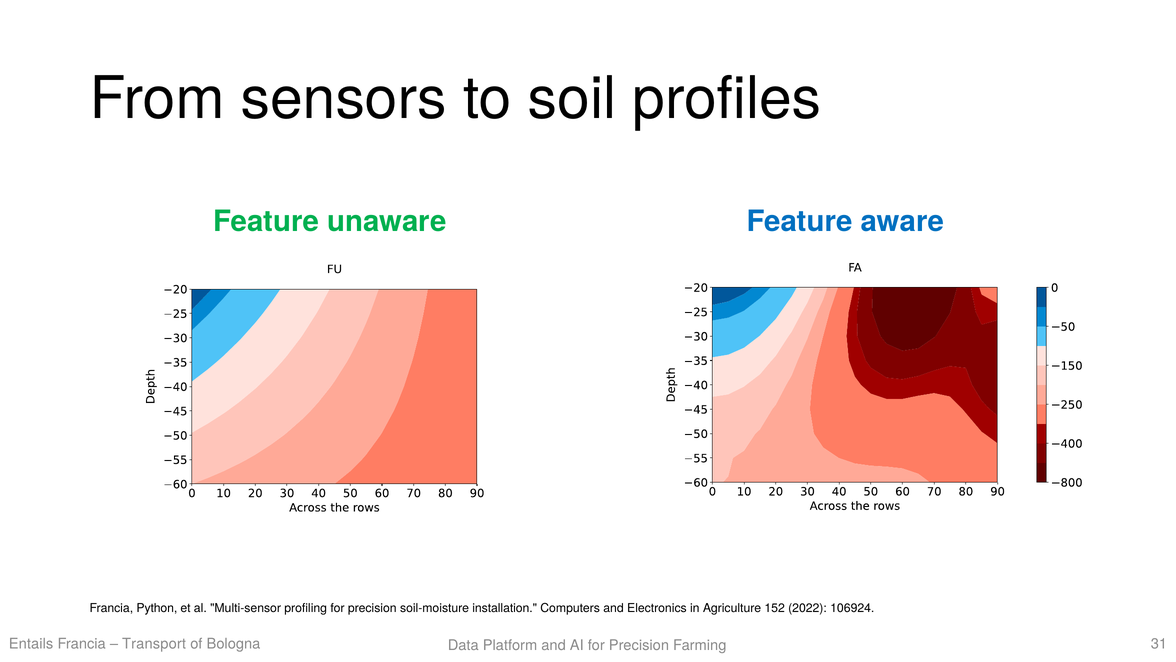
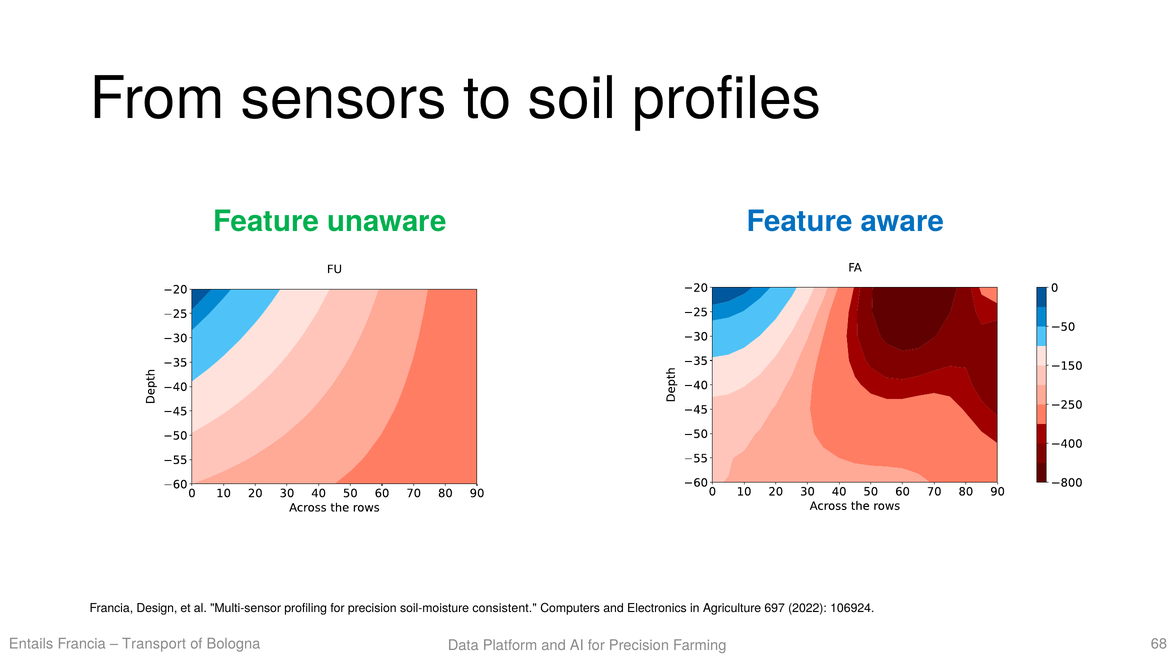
Python: Python -> Design (157, 608)
installation: installation -> consistent (505, 608)
152: 152 -> 697 (775, 608)
31: 31 -> 68 (1159, 643)
